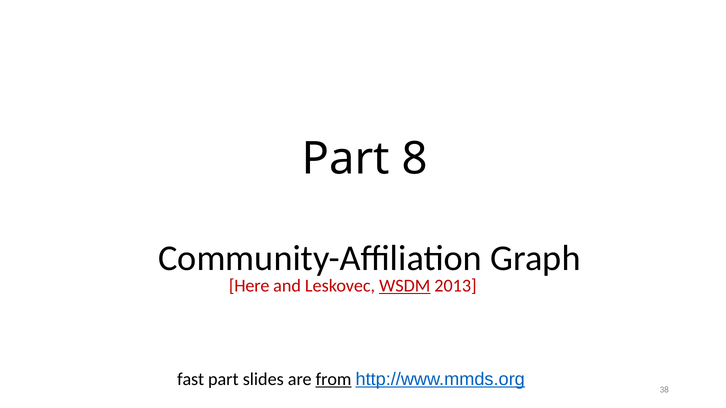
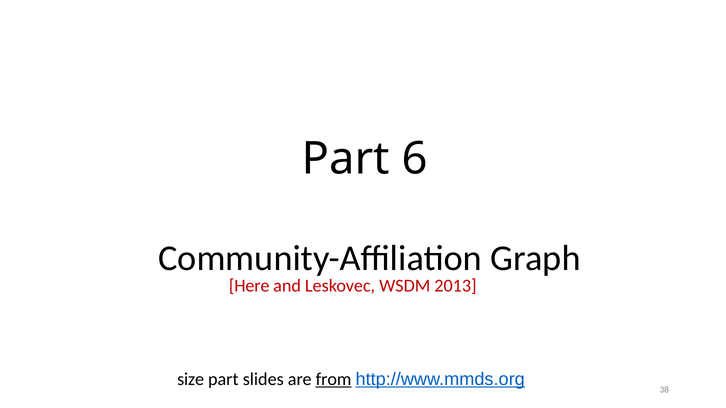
8: 8 -> 6 (415, 159)
WSDM underline: present -> none (405, 286)
fast: fast -> size (191, 380)
